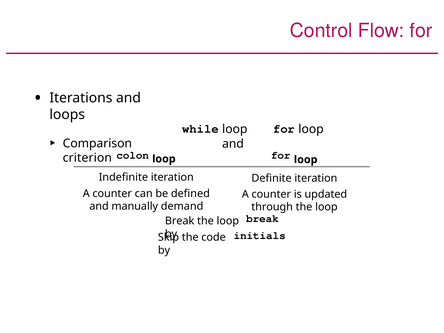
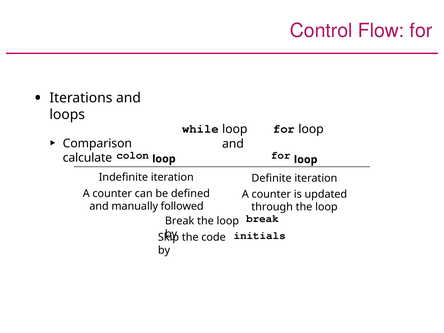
criterion: criterion -> calculate (87, 158)
demand: demand -> followed (182, 206)
